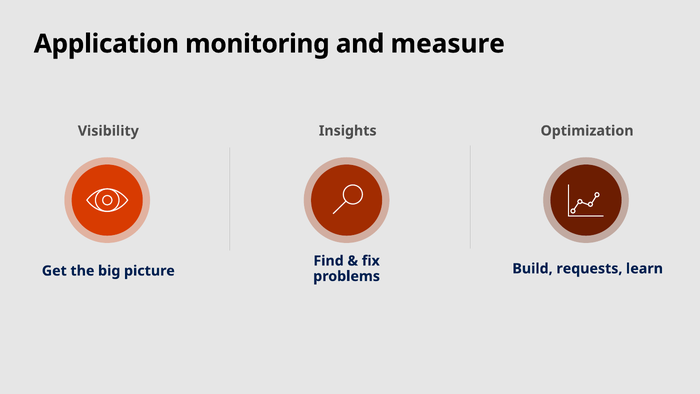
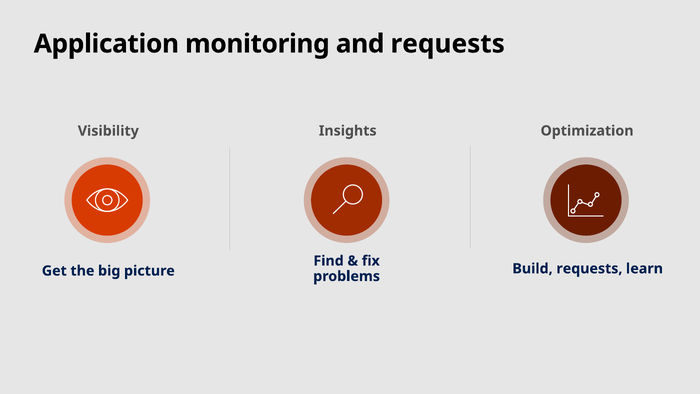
and measure: measure -> requests (448, 44)
